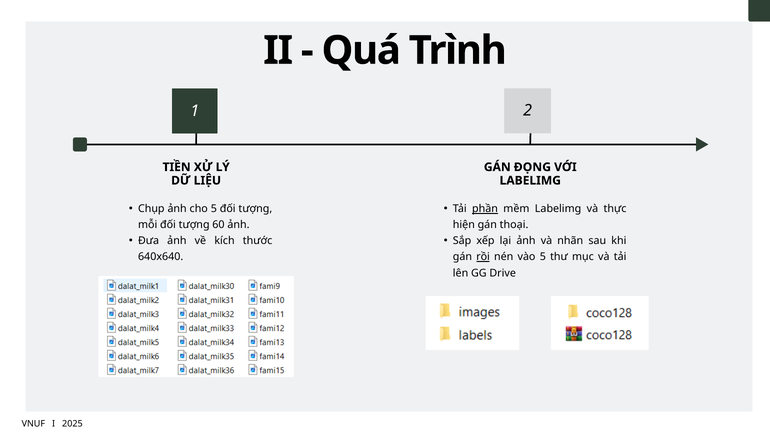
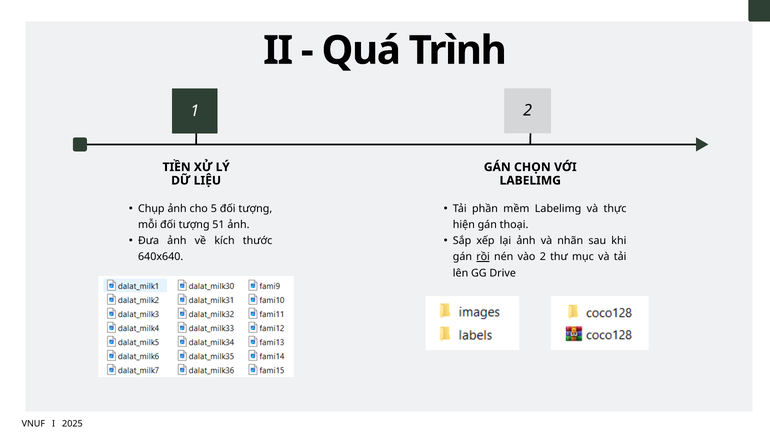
ĐỌNG: ĐỌNG -> CHỌN (532, 167)
phần underline: present -> none (485, 209)
60: 60 -> 51 (218, 225)
vào 5: 5 -> 2 (543, 257)
